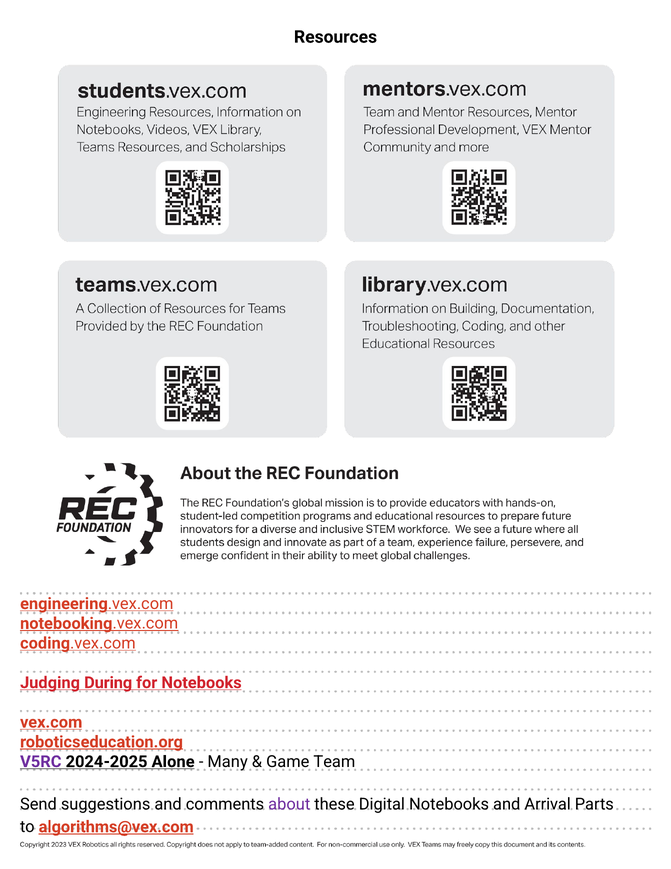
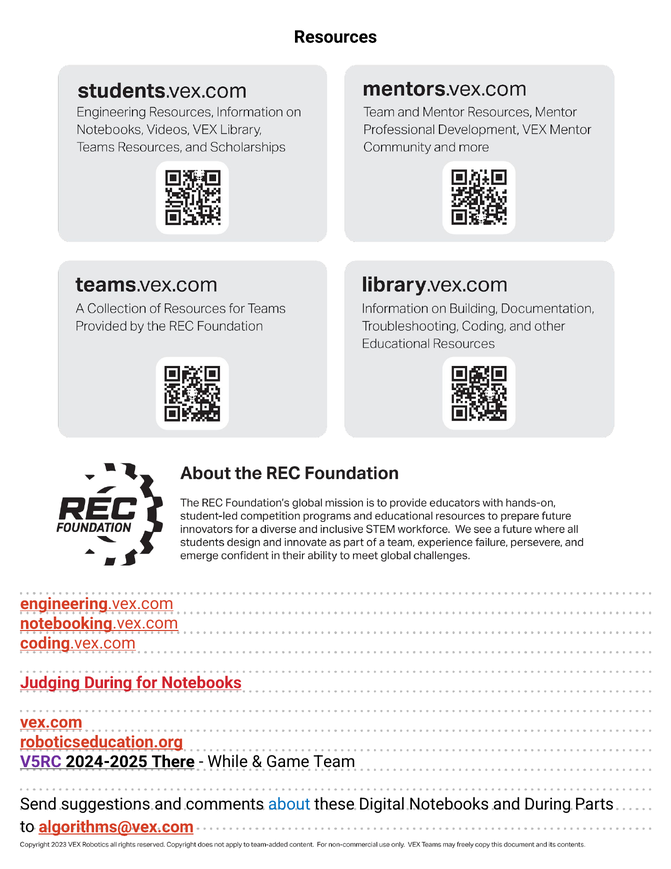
Alone: Alone -> There (173, 761)
Many: Many -> While (228, 761)
about colour: purple -> blue (289, 804)
and Arrival: Arrival -> During (548, 804)
